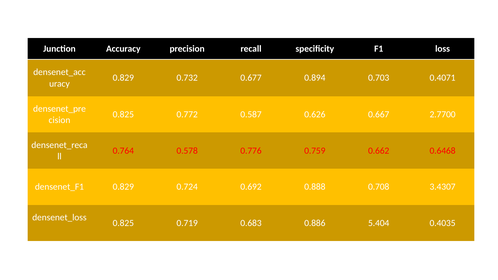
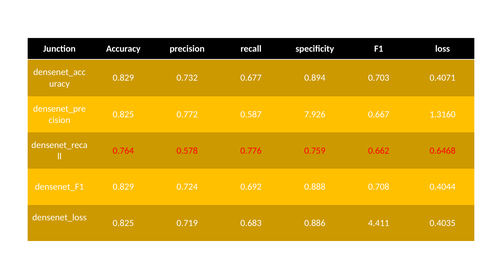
0.626: 0.626 -> 7.926 (315, 115)
2.7700: 2.7700 -> 1.3160 (443, 115)
3.4307: 3.4307 -> 0.4044 (443, 187)
5.404: 5.404 -> 4.411 (379, 223)
